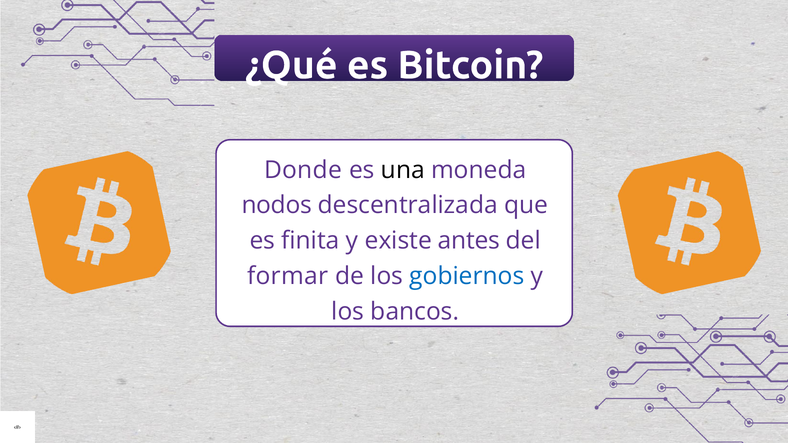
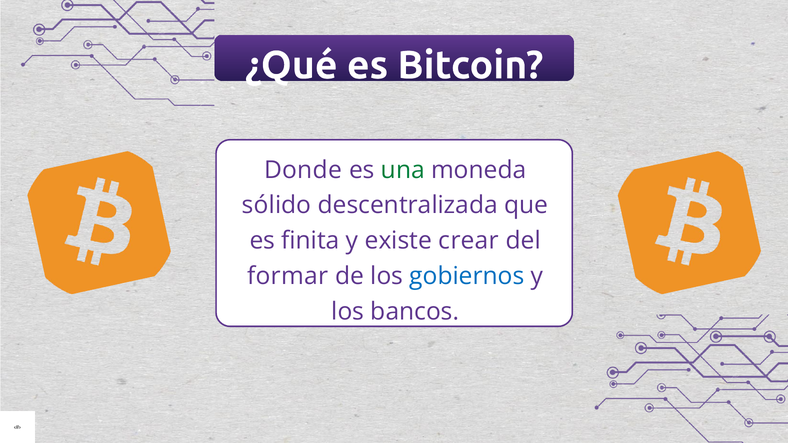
una colour: black -> green (403, 170)
nodos: nodos -> sólido (277, 205)
antes: antes -> crear (469, 241)
